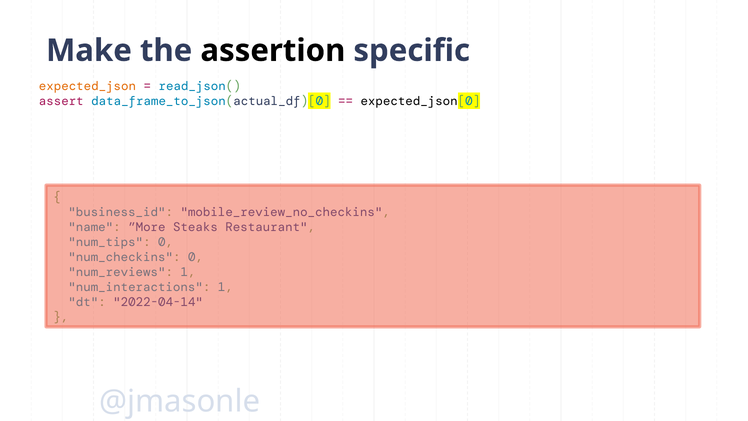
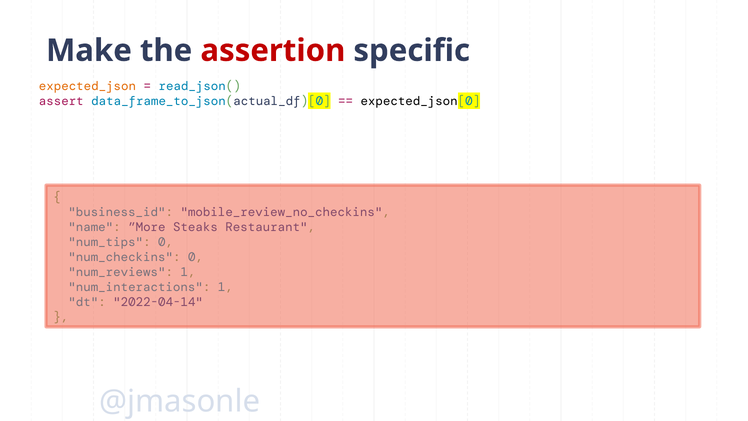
assertion colour: black -> red (273, 51)
